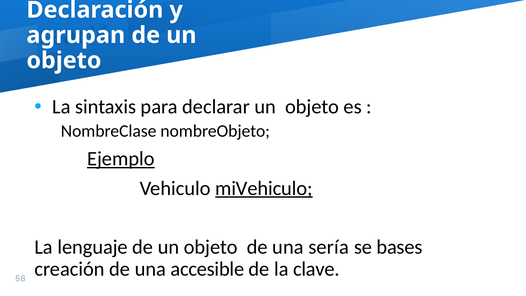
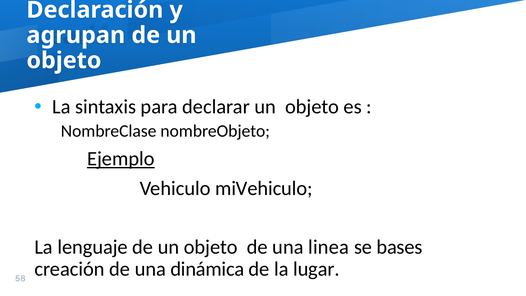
miVehiculo underline: present -> none (264, 188)
sería: sería -> linea (329, 247)
accesible: accesible -> dinámica (207, 269)
clave: clave -> lugar (316, 269)
